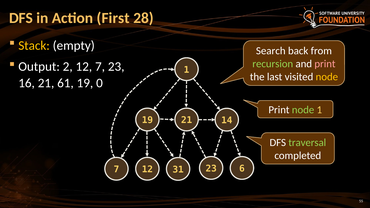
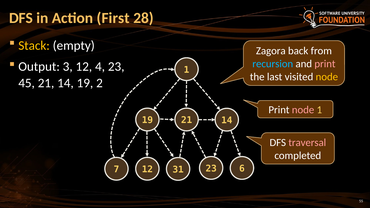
Search: Search -> Zagora (271, 51)
recursion colour: light green -> light blue (273, 64)
2: 2 -> 3 (68, 67)
12 7: 7 -> 4 (100, 67)
16: 16 -> 45 (27, 83)
21 61: 61 -> 14 (65, 83)
0: 0 -> 2 (99, 83)
node colour: light green -> pink (303, 110)
traversal colour: light green -> pink (307, 143)
